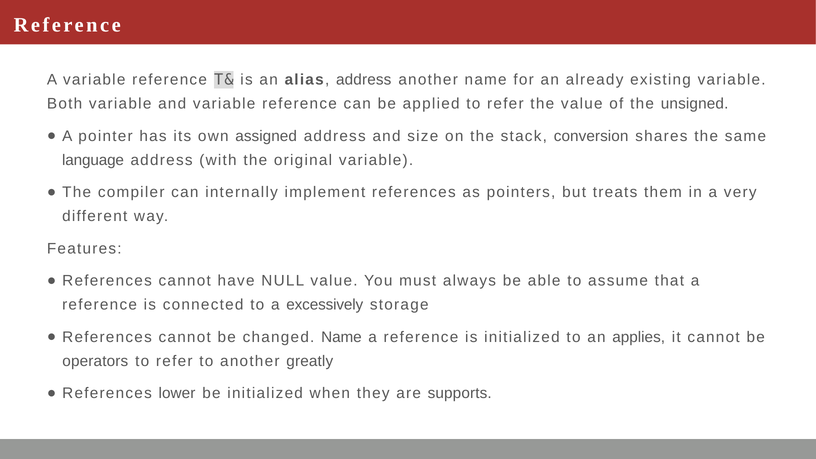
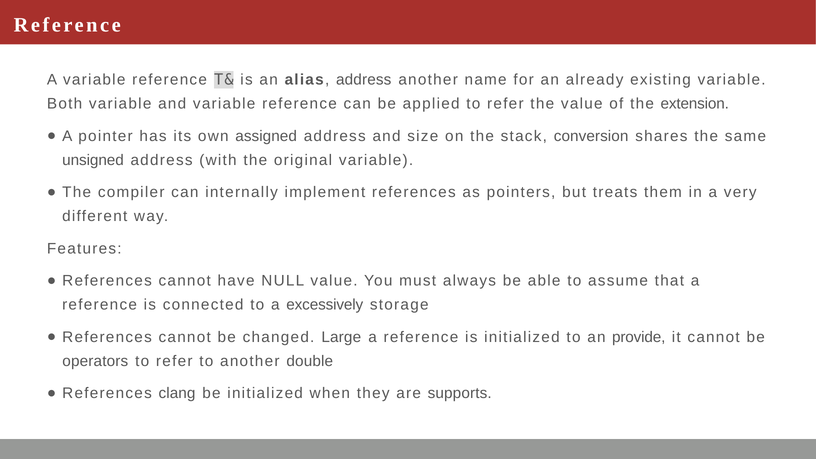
unsigned: unsigned -> extension (695, 104)
language: language -> unsigned (93, 160)
changed Name: Name -> Large (341, 337)
applies: applies -> provide (639, 337)
greatly: greatly -> double (310, 361)
lower: lower -> clang (177, 393)
